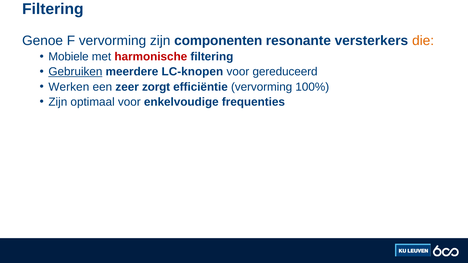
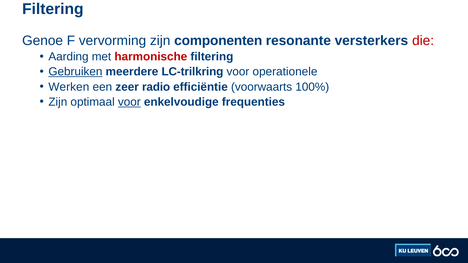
die colour: orange -> red (423, 41)
Mobiele: Mobiele -> Aarding (68, 57)
LC-knopen: LC-knopen -> LC-trilkring (192, 72)
gereduceerd: gereduceerd -> operationele (285, 72)
zorgt: zorgt -> radio (156, 87)
efficiëntie vervorming: vervorming -> voorwaarts (262, 87)
voor underline: none -> present (129, 102)
